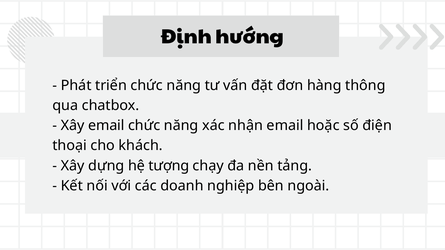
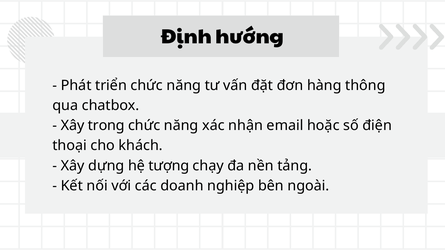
Xây email: email -> trong (106, 126)
